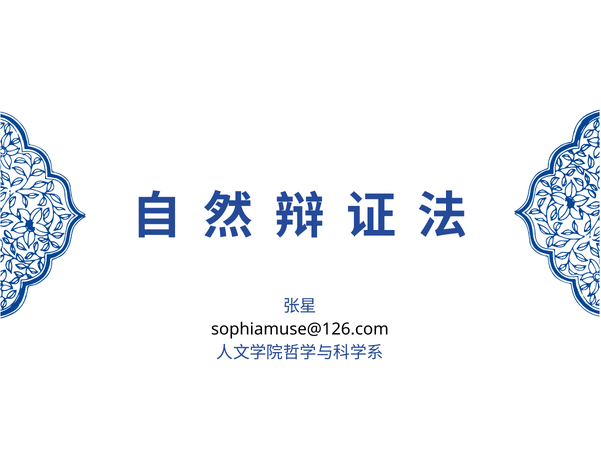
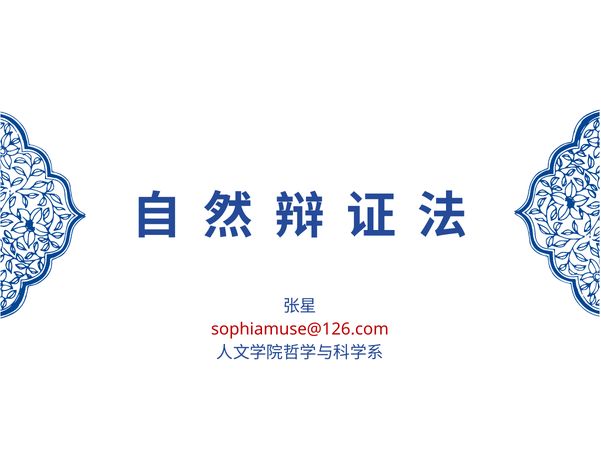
sophiamuse@126.com colour: black -> red (300, 329)
